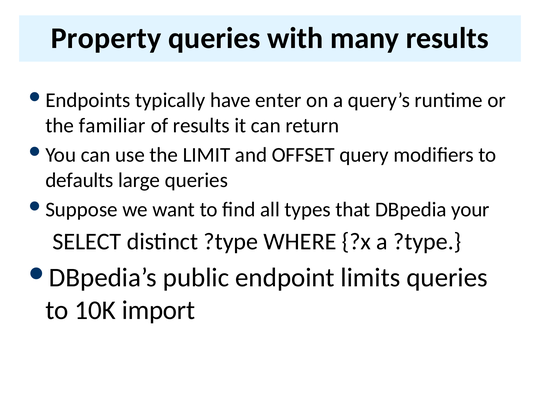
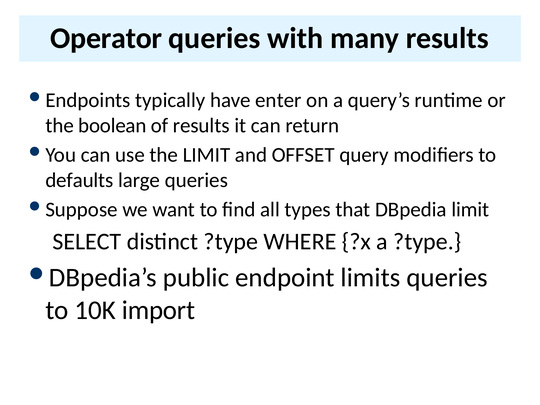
Property: Property -> Operator (106, 38)
familiar: familiar -> boolean (112, 125)
DBpedia your: your -> limit (470, 209)
